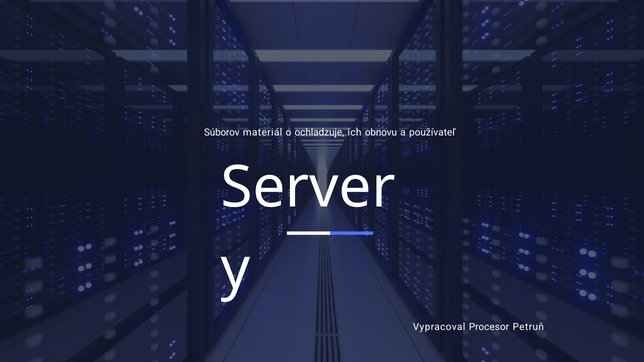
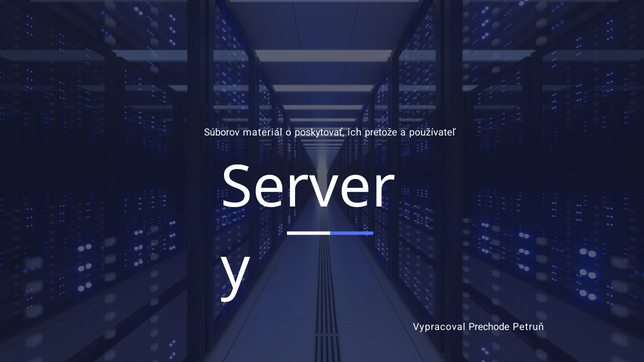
ochladzuje: ochladzuje -> poskytovať (319, 132)
obnovu: obnovu -> pretože (381, 132)
Procesor: Procesor -> Prechode (489, 327)
